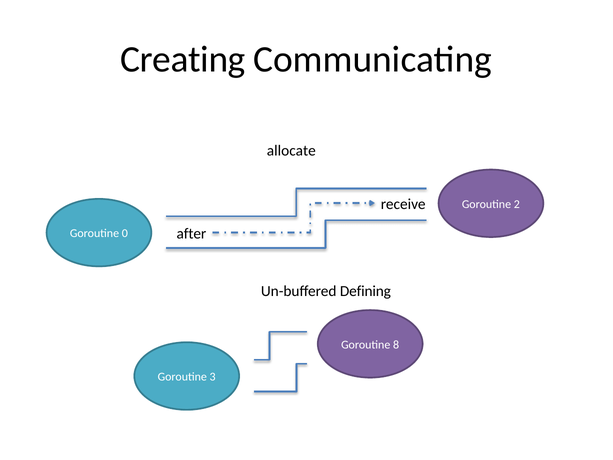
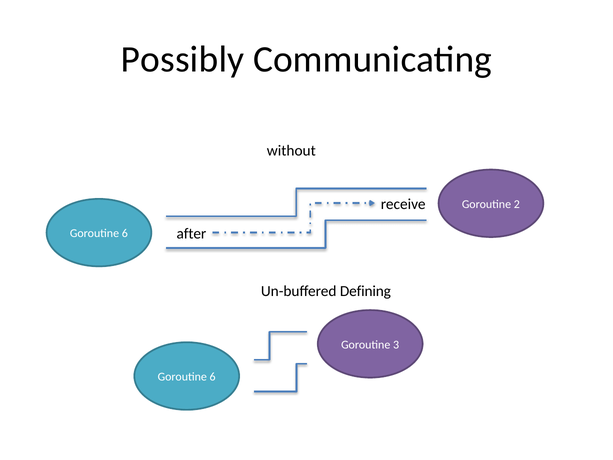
Creating: Creating -> Possibly (182, 59)
allocate: allocate -> without (291, 151)
0: 0 -> 6 (125, 233)
8: 8 -> 3 (396, 344)
3: 3 -> 6 (213, 377)
